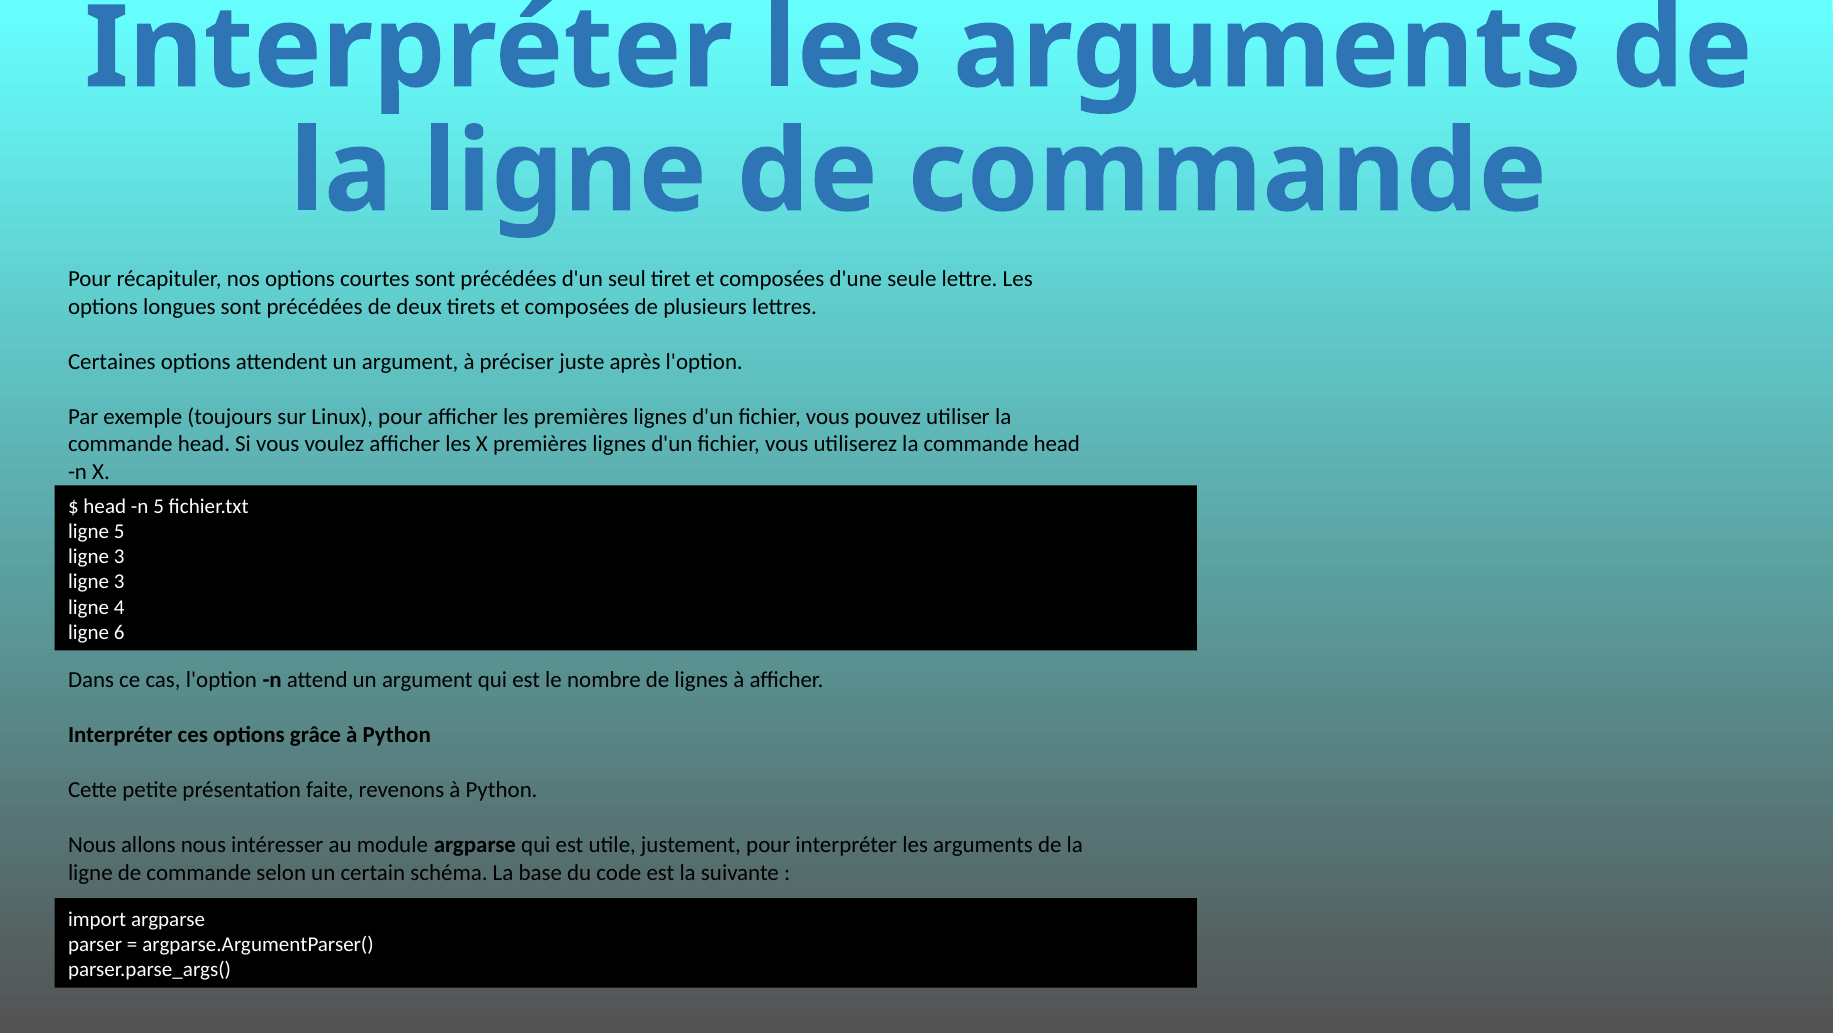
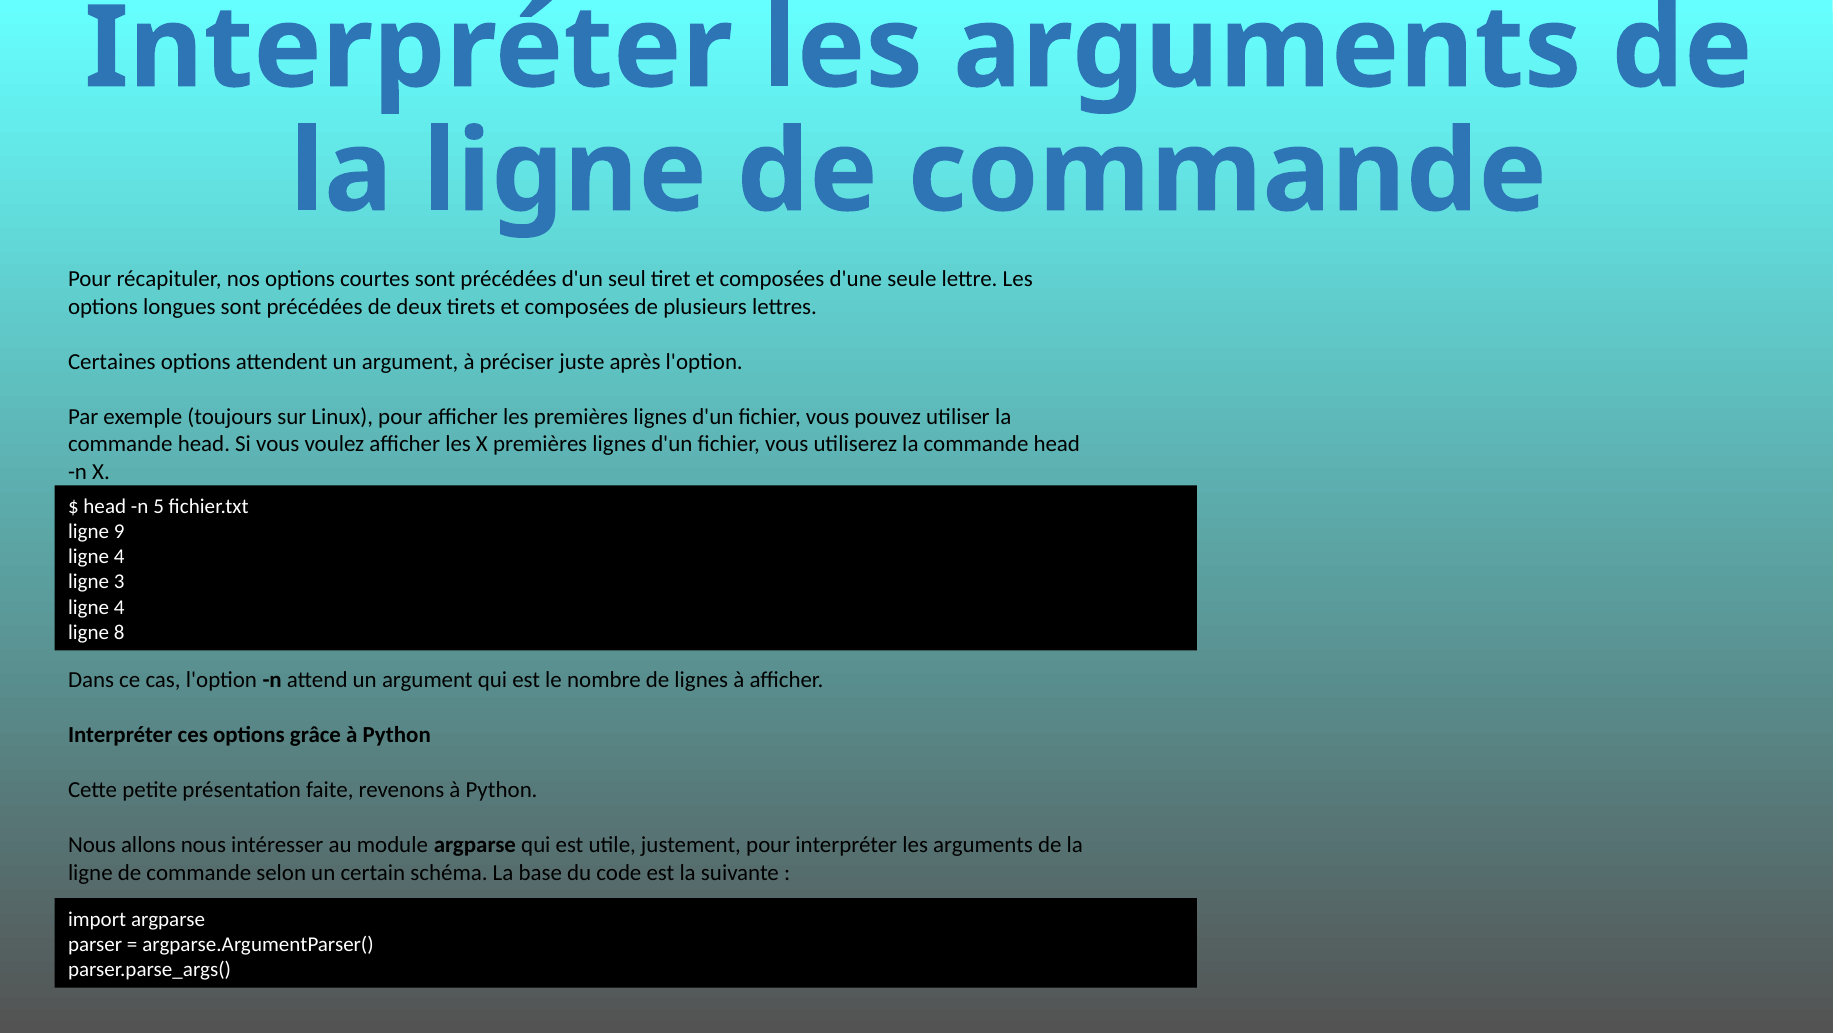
ligne 5: 5 -> 9 (119, 532)
3: 3 -> 4 (119, 557)
6: 6 -> 8 (119, 633)
